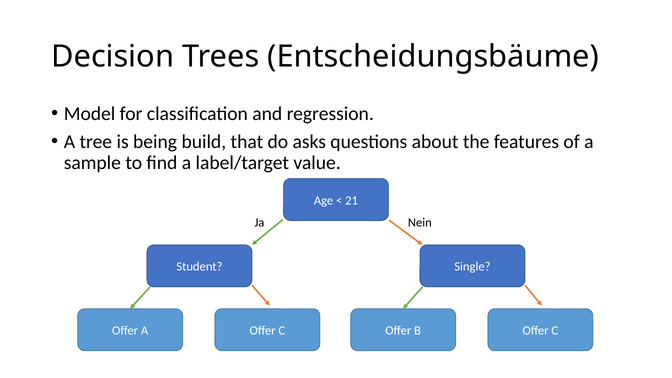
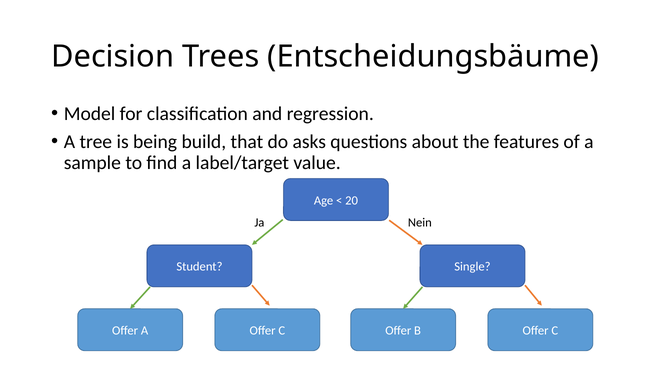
21: 21 -> 20 (352, 200)
